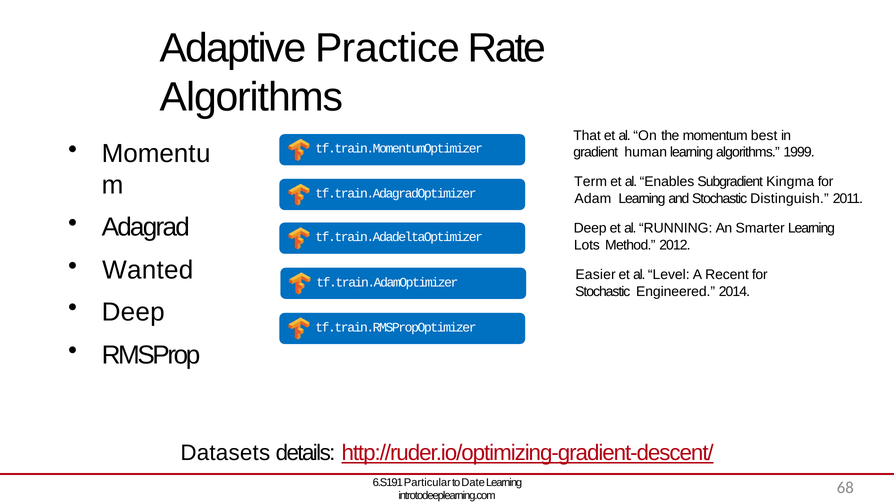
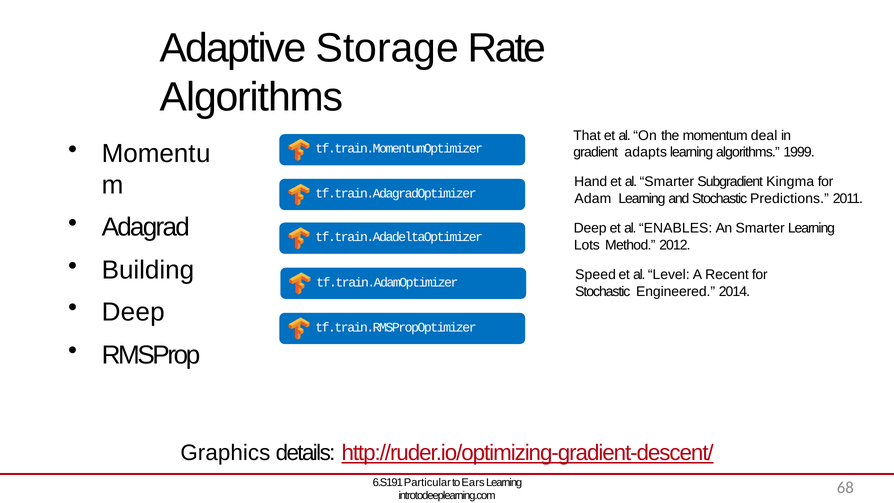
Practice: Practice -> Storage (387, 48)
best: best -> deal (764, 136)
human: human -> adapts (646, 152)
Term: Term -> Hand (591, 182)
al Enables: Enables -> Smarter (667, 182)
Distinguish: Distinguish -> Predictions (789, 199)
RUNNING: RUNNING -> ENABLES (676, 228)
Wanted: Wanted -> Building (148, 270)
Easier: Easier -> Speed (596, 275)
Datasets: Datasets -> Graphics (225, 453)
Date: Date -> Ears (473, 482)
